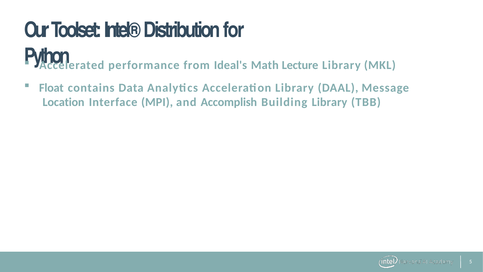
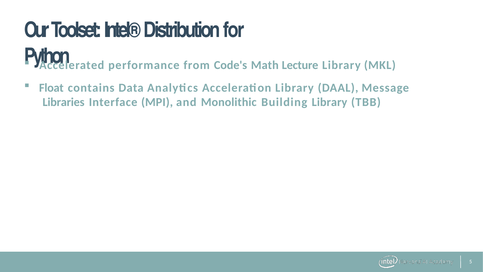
Ideal's: Ideal's -> Code's (231, 65)
Location: Location -> Libraries (64, 102)
Accomplish: Accomplish -> Monolithic (229, 102)
